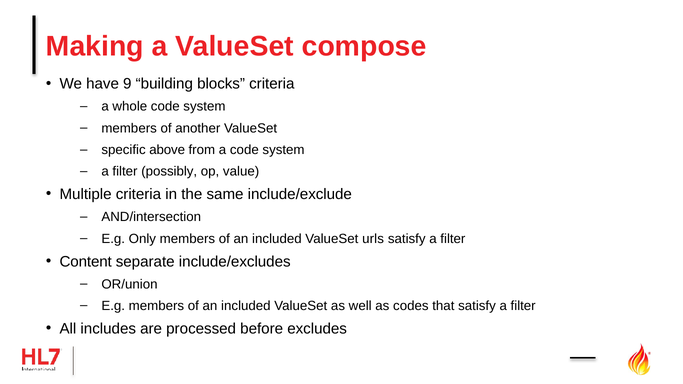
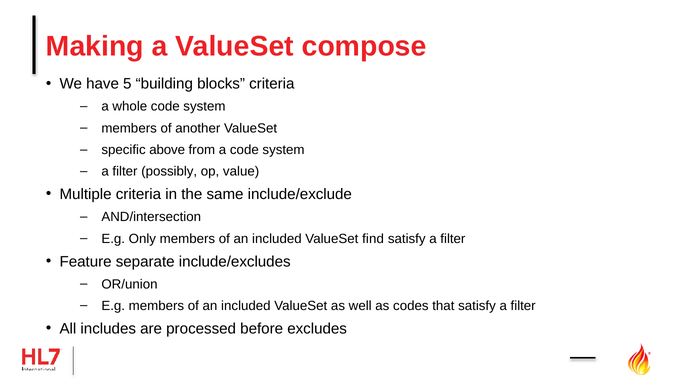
9: 9 -> 5 (127, 84)
urls: urls -> find (373, 239)
Content: Content -> Feature (86, 262)
